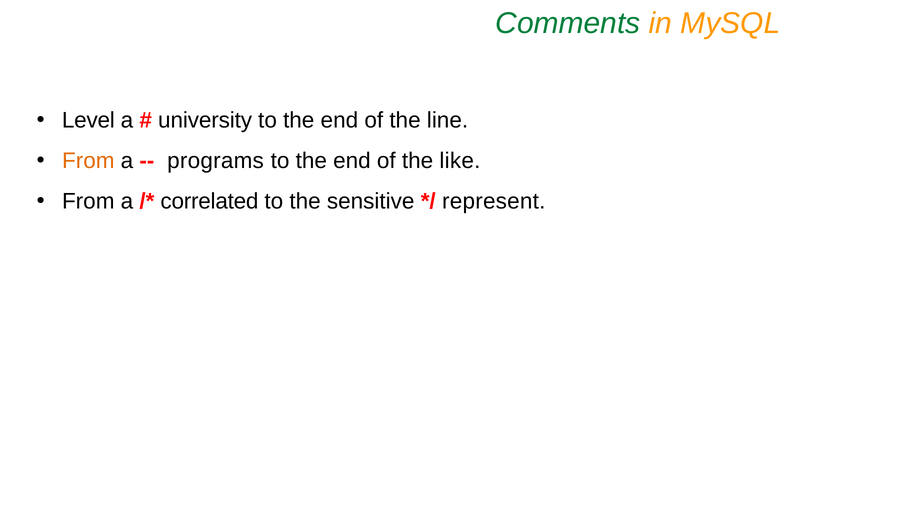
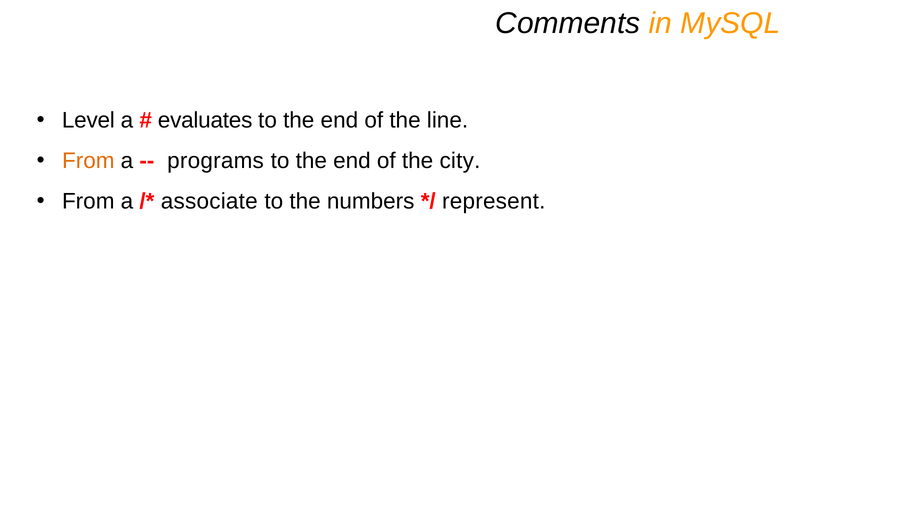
Comments colour: green -> black (568, 23)
university: university -> evaluates (205, 120)
like: like -> city (460, 161)
correlated: correlated -> associate (209, 201)
sensitive: sensitive -> numbers (371, 201)
